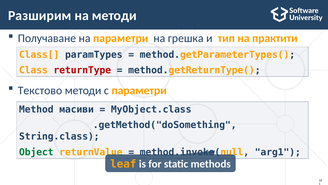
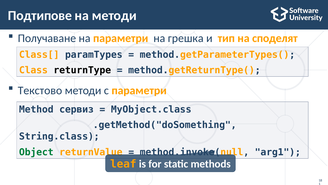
Разширим: Разширим -> Подтипове (40, 16)
практити: практити -> споделят (275, 38)
returnType colour: red -> black (82, 70)
масиви: масиви -> сервиз (77, 109)
